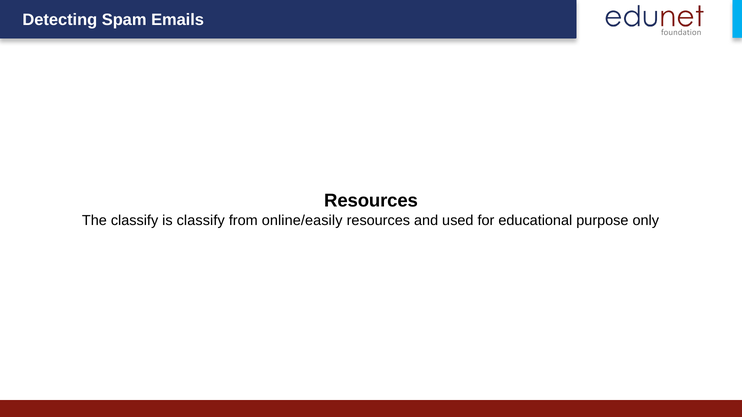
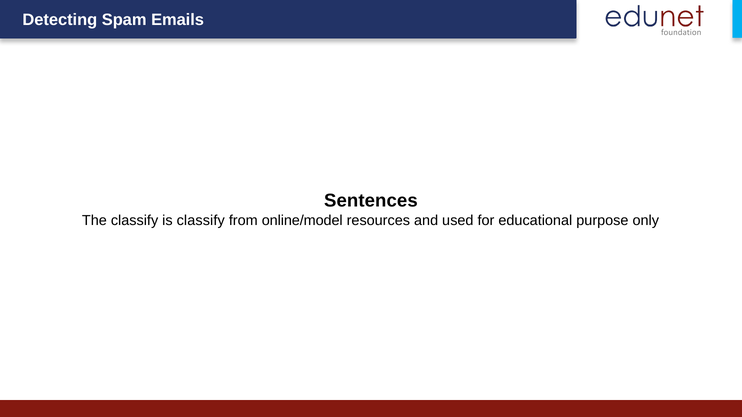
Resources: Resources -> Sentences (371, 201)
online/easily: online/easily -> online/model (302, 221)
